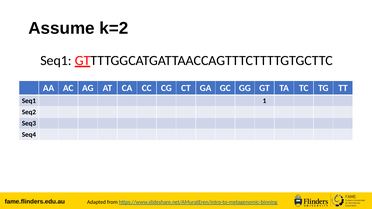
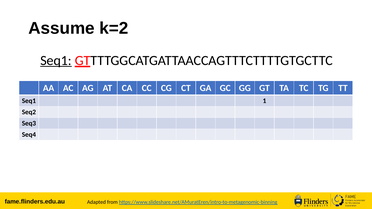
Seq1 underline: none -> present (56, 61)
